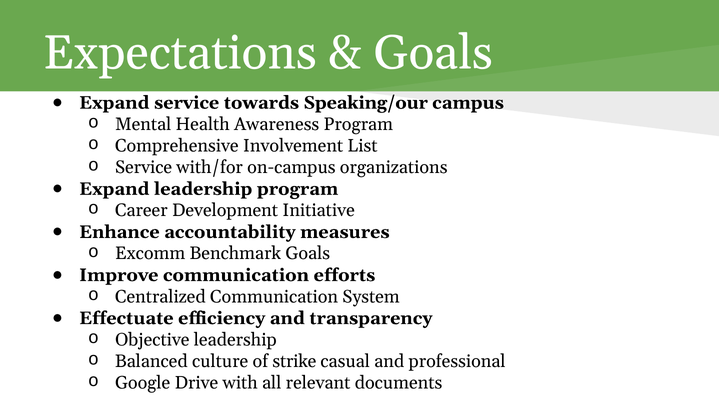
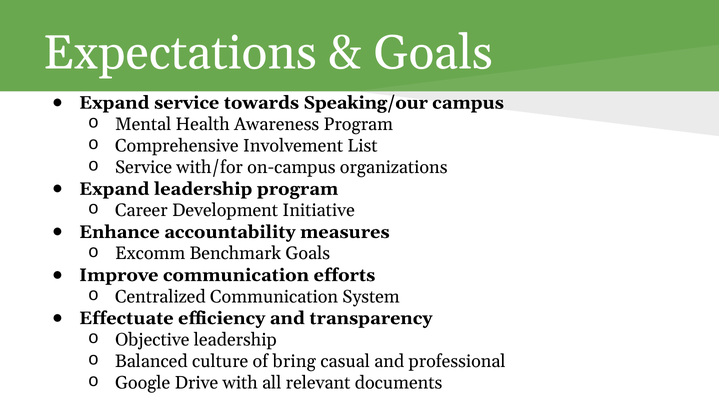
strike: strike -> bring (294, 362)
